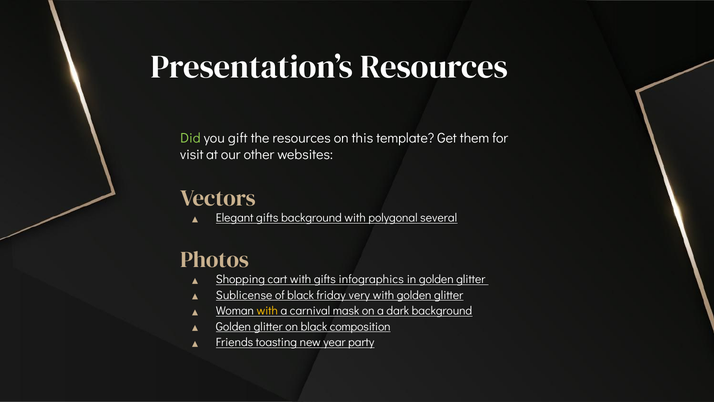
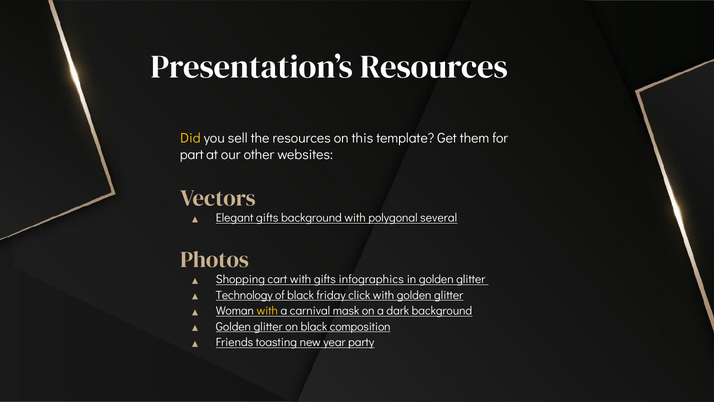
Did colour: light green -> yellow (190, 138)
gift: gift -> sell (238, 138)
visit: visit -> part (192, 155)
Sublicense: Sublicense -> Technology (244, 295)
very: very -> click (359, 295)
